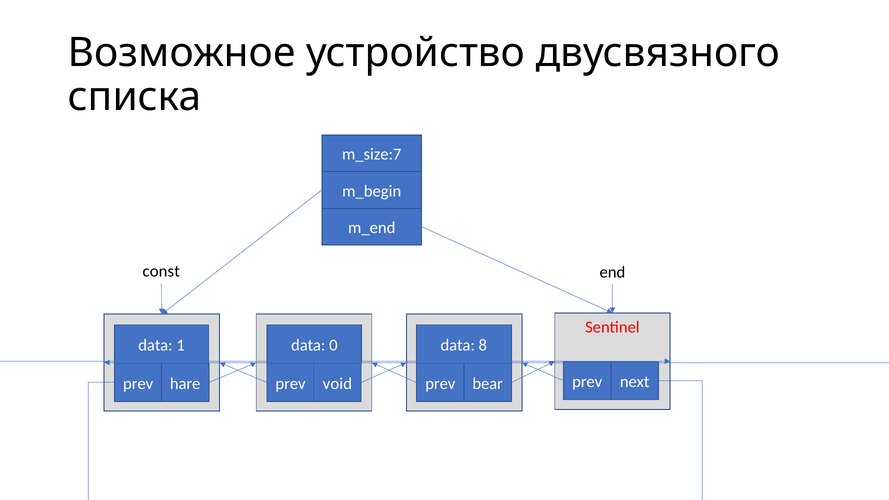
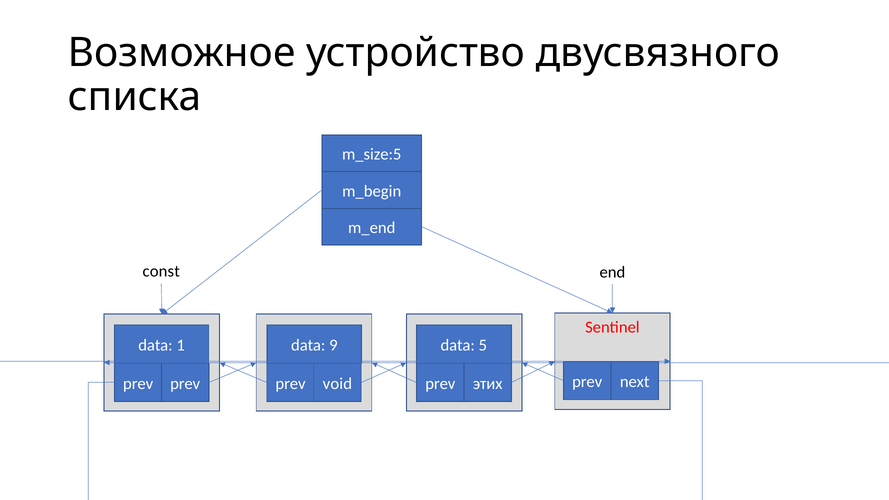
m_size:7: m_size:7 -> m_size:5 (372, 154)
0: 0 -> 9 (333, 345)
8: 8 -> 5 (483, 345)
prev hare: hare -> prev (185, 384)
bear: bear -> этих (488, 384)
